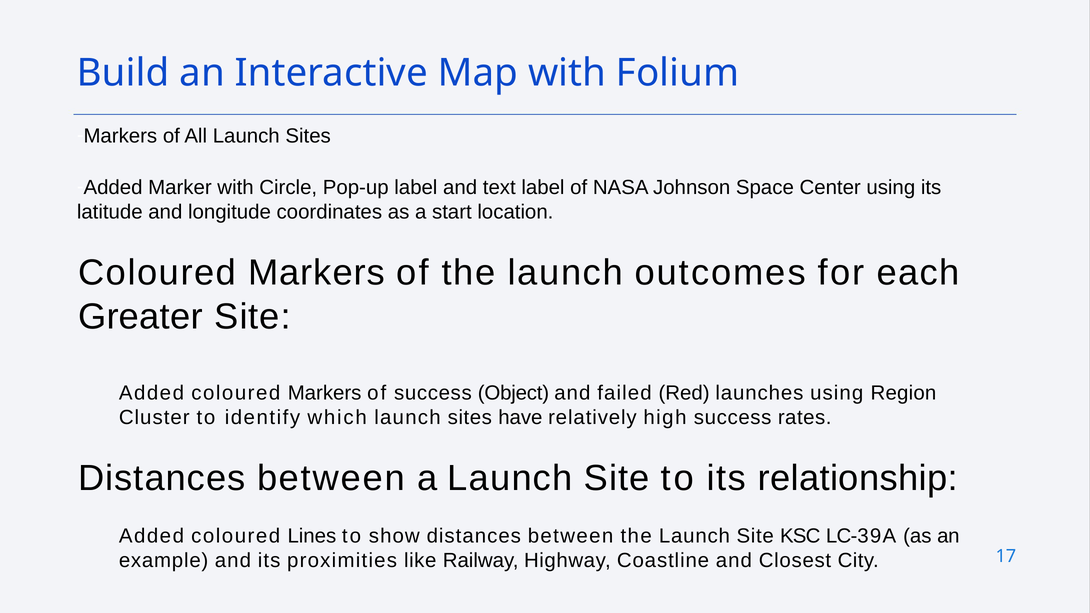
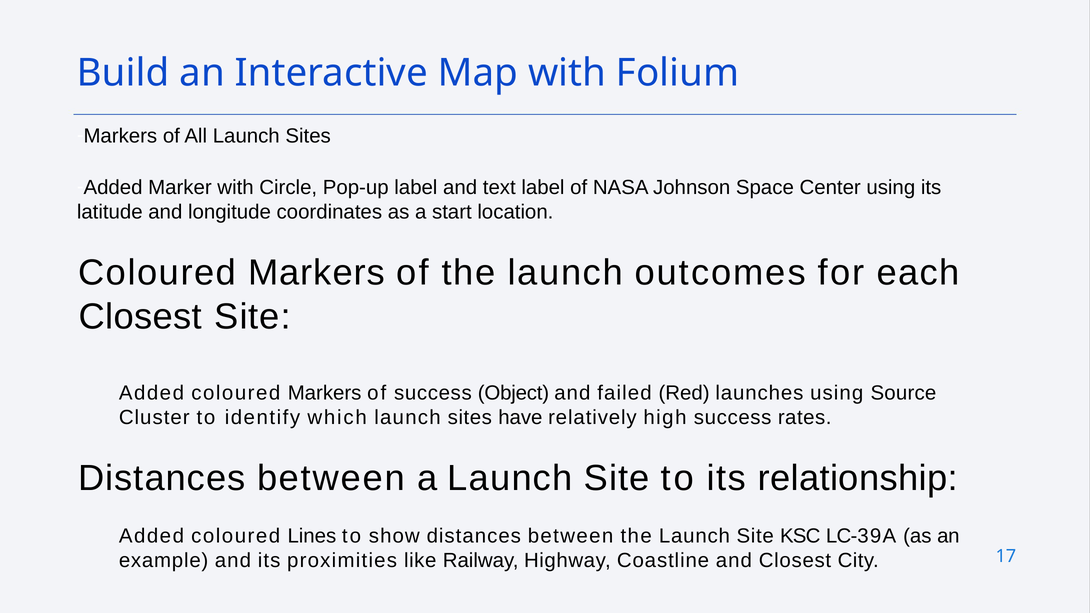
Greater: Greater -> Closest (140, 317)
Region: Region -> Source (903, 393)
